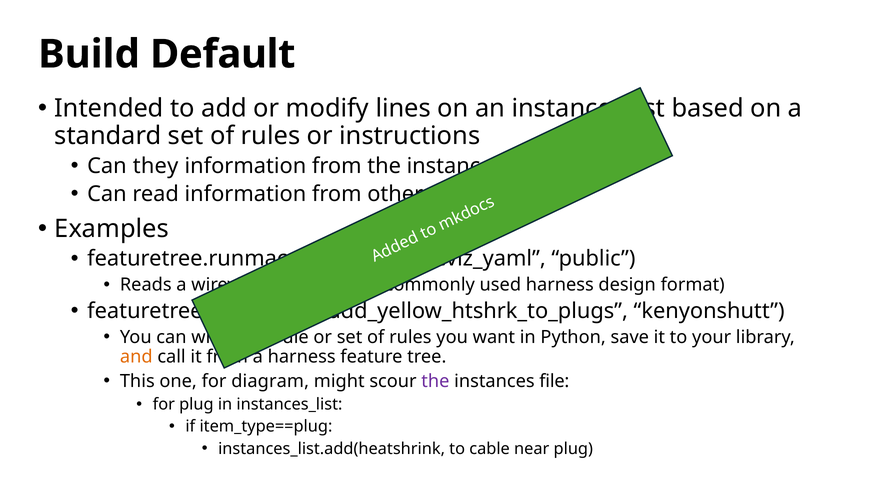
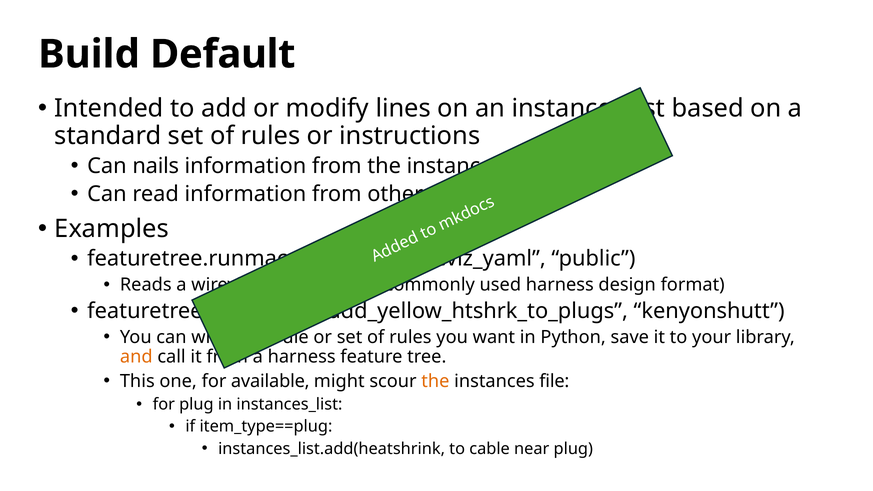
they: they -> nails (156, 166)
diagram: diagram -> available (270, 381)
the colour: purple -> orange (435, 381)
